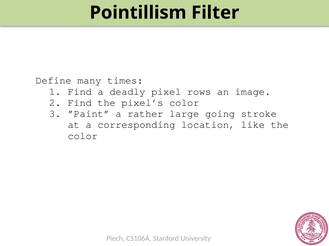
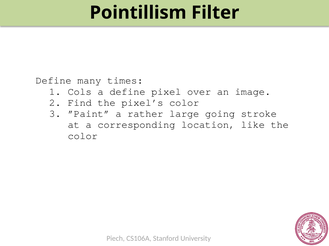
Find: Find -> Cols (80, 92)
a deadly: deadly -> define (127, 92)
rows: rows -> over (199, 92)
